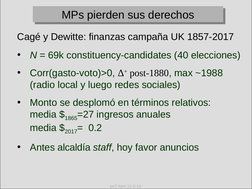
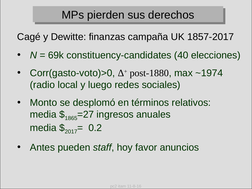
~1988: ~1988 -> ~1974 (209, 73)
alcaldía: alcaldía -> pueden (74, 147)
